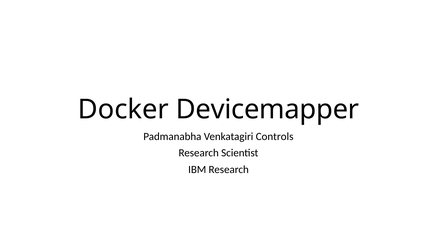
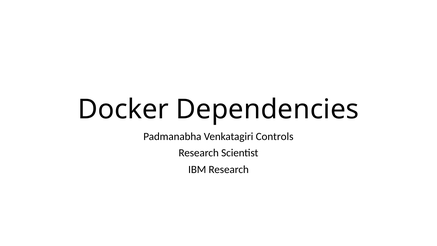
Devicemapper: Devicemapper -> Dependencies (267, 109)
